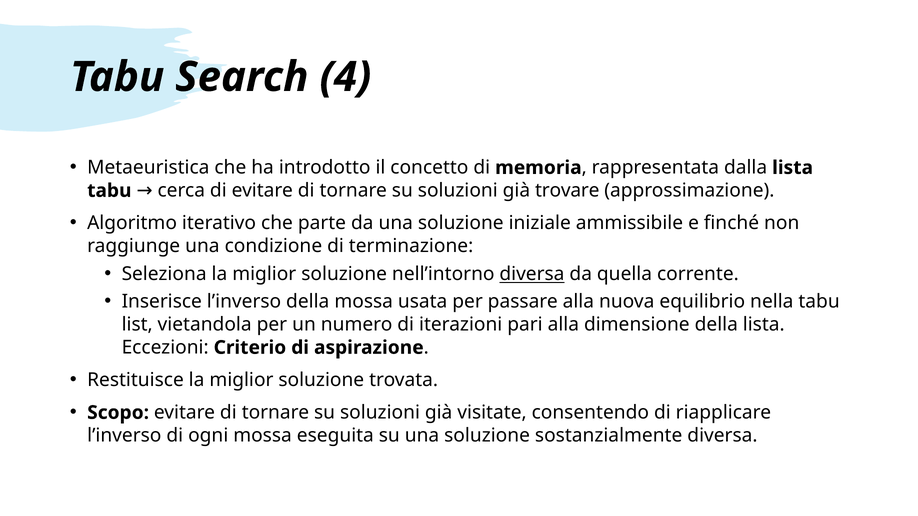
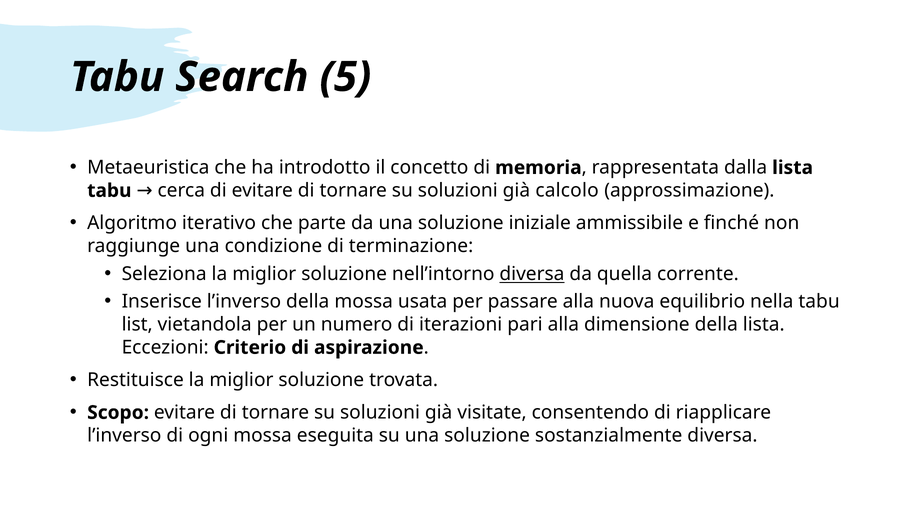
4: 4 -> 5 (345, 77)
trovare: trovare -> calcolo (567, 191)
